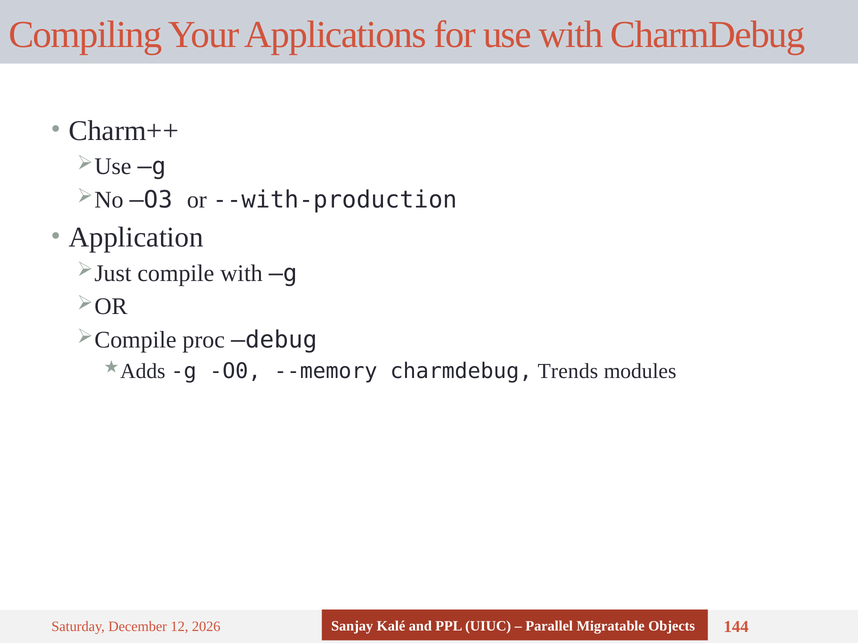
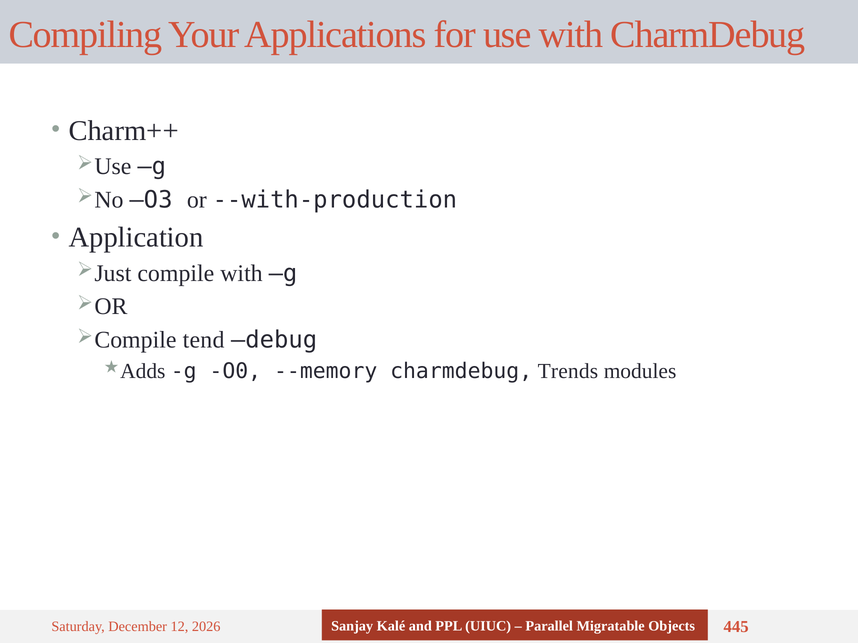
proc: proc -> tend (204, 340)
144: 144 -> 445 (736, 627)
